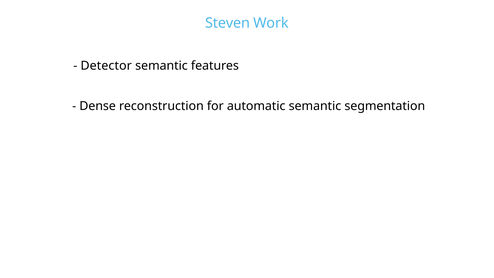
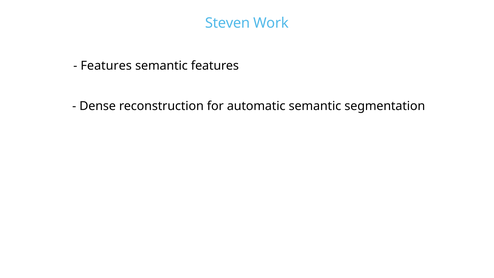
Detector: Detector -> Features (106, 66)
